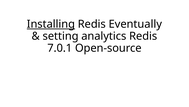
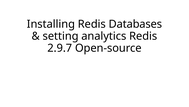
Installing underline: present -> none (51, 24)
Eventually: Eventually -> Databases (135, 24)
7.0.1: 7.0.1 -> 2.9.7 (60, 48)
